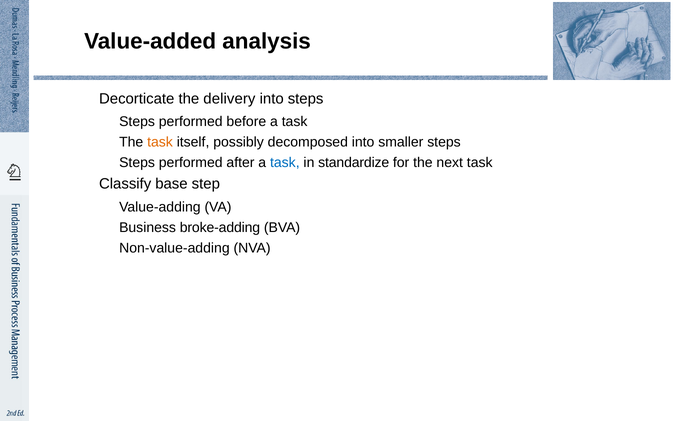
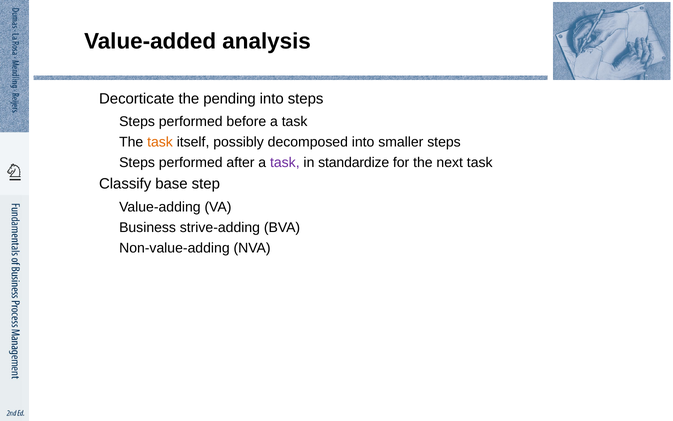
delivery: delivery -> pending (230, 99)
task colour: blue -> purple (285, 163)
broke-adding: broke-adding -> strive-adding (220, 227)
